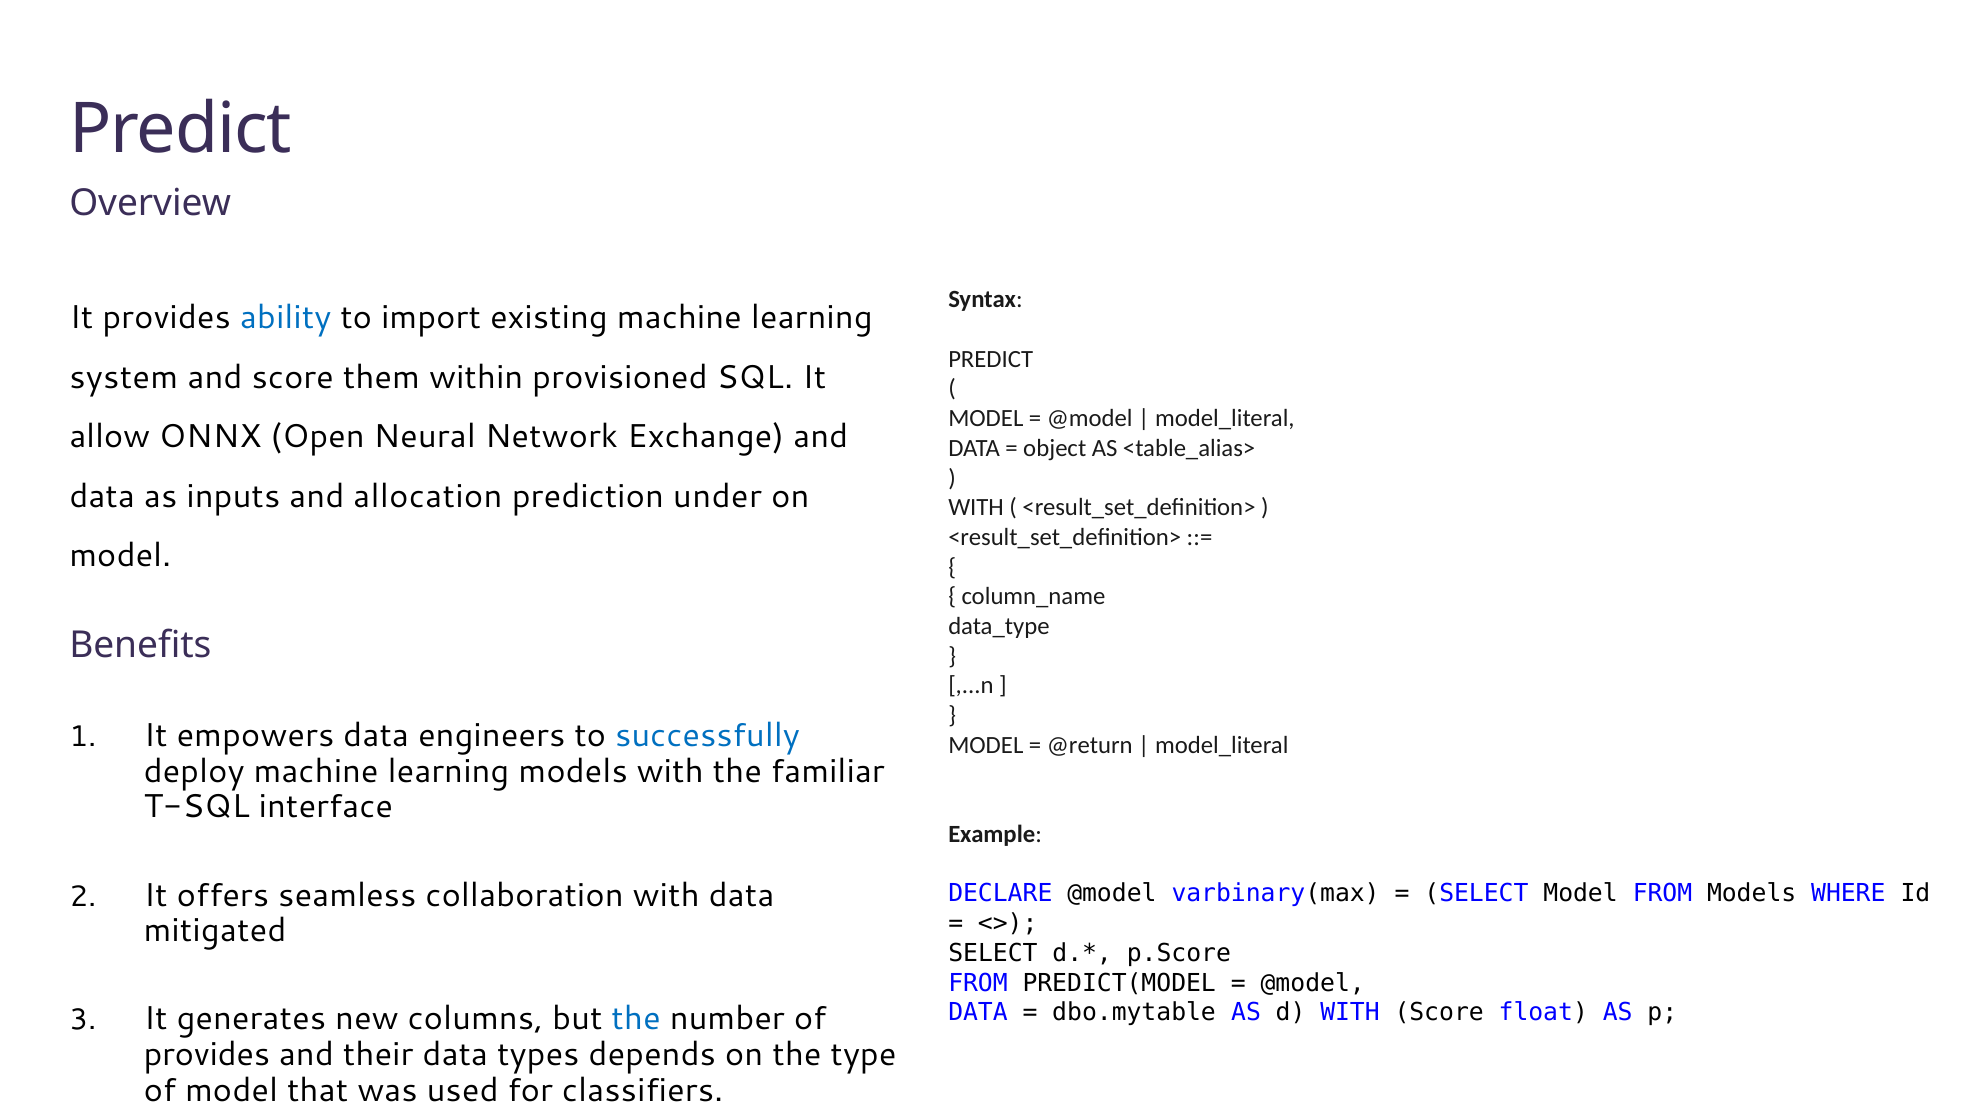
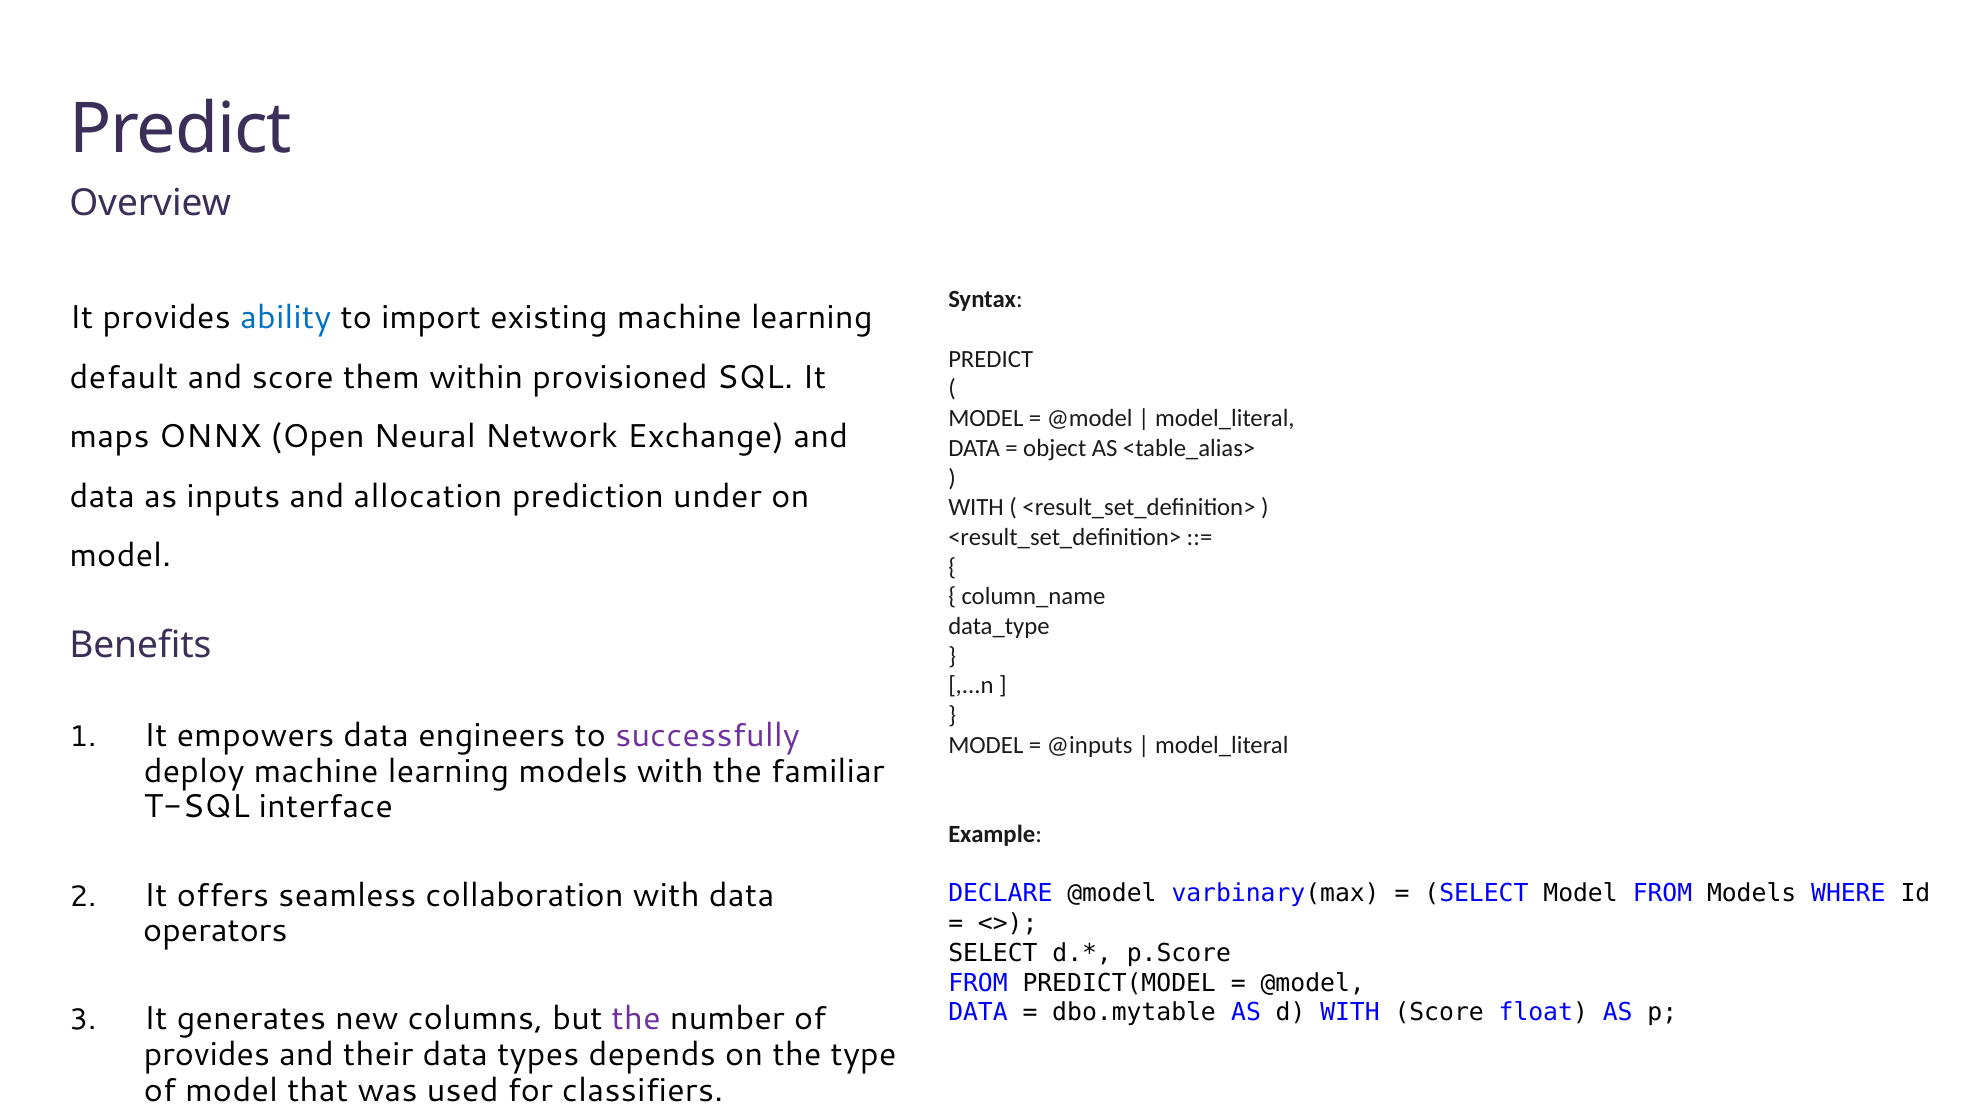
system: system -> default (124, 377)
allow: allow -> maps (110, 437)
successfully colour: blue -> purple (707, 736)
@return: @return -> @inputs (1090, 745)
mitigated: mitigated -> operators (215, 931)
the colour: blue -> purple (636, 1019)
